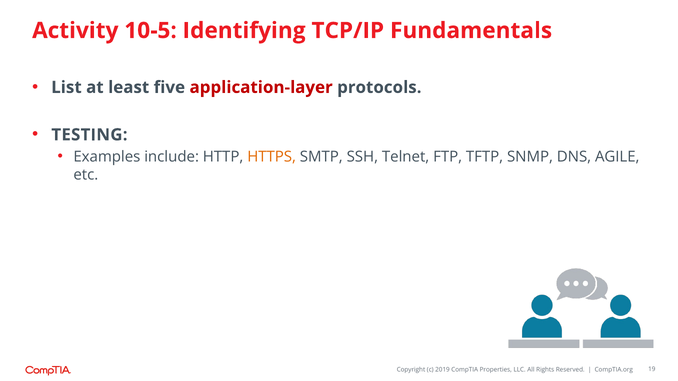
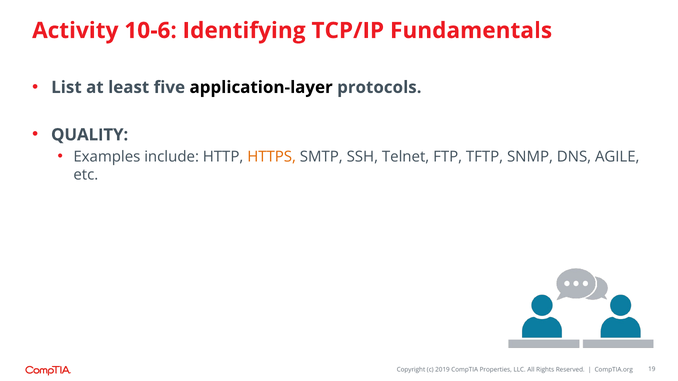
10-5: 10-5 -> 10-6 (151, 31)
application-layer colour: red -> black (261, 87)
TESTING: TESTING -> QUALITY (90, 135)
